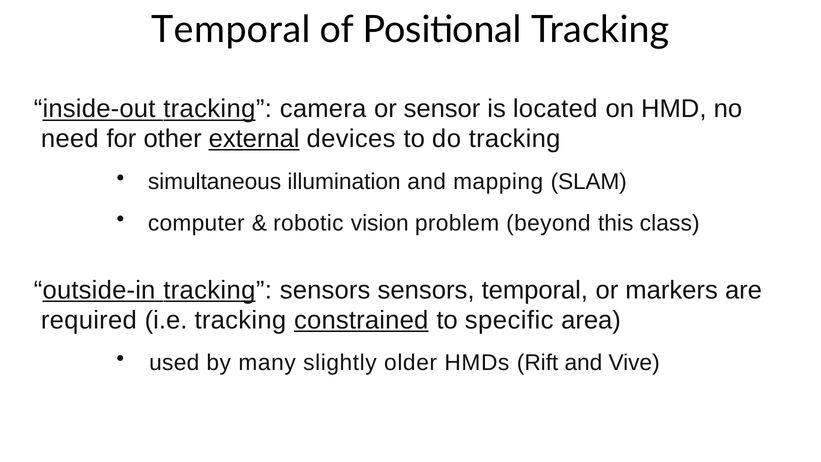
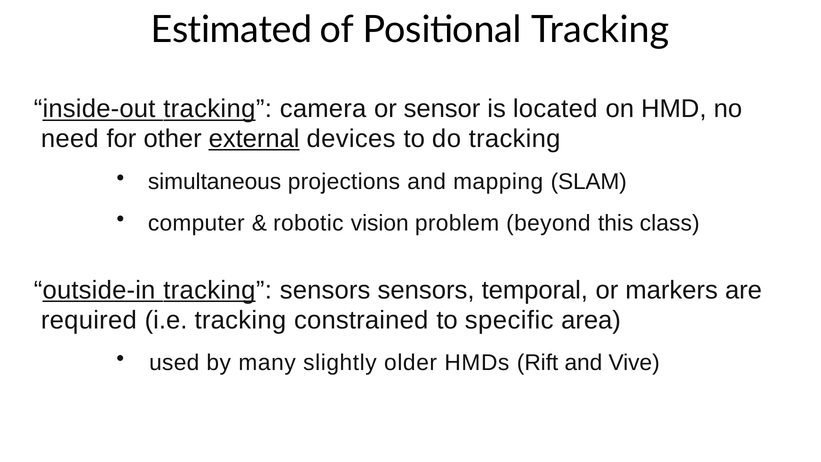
Temporal: Temporal -> Estimated (231, 30)
illumination: illumination -> projections (344, 182)
constrained underline: present -> none (361, 320)
